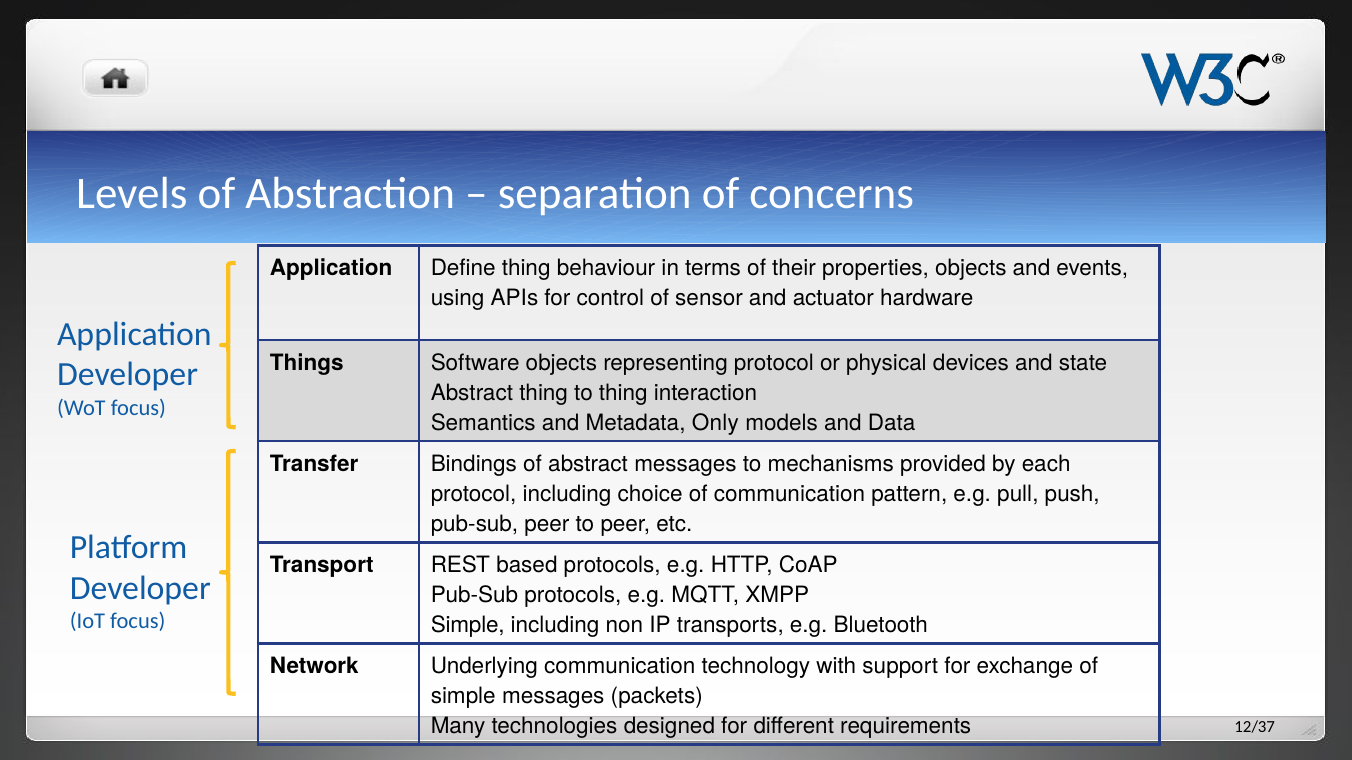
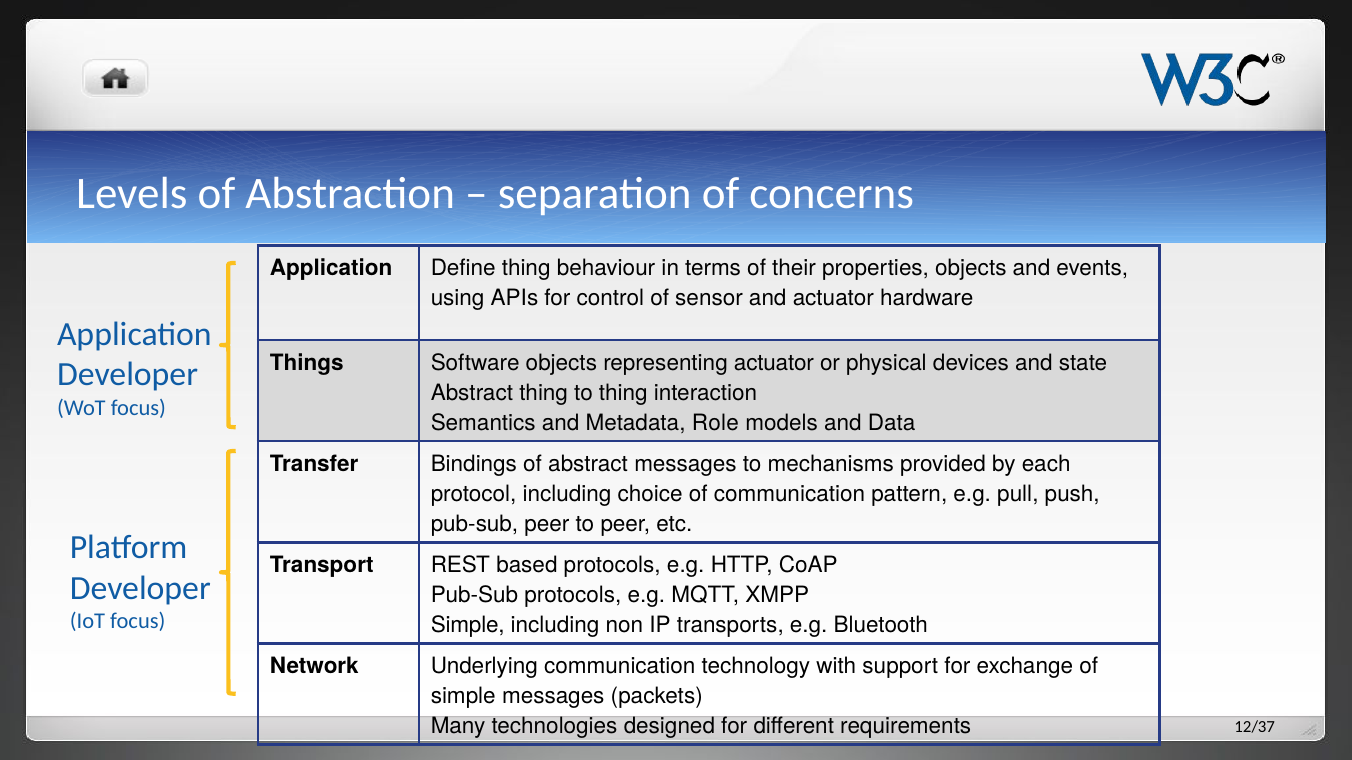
representing protocol: protocol -> actuator (774, 363)
Only: Only -> Role (715, 423)
